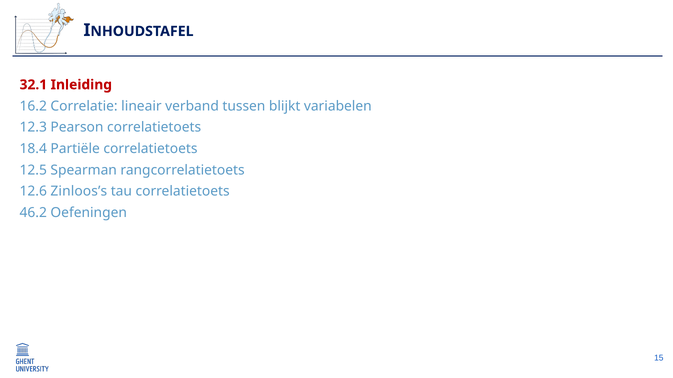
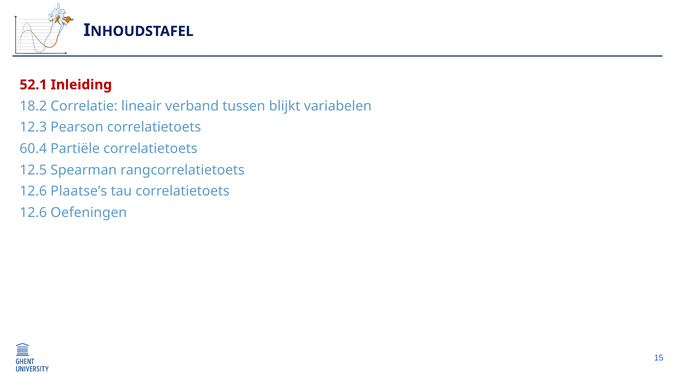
32.1: 32.1 -> 52.1 (33, 85)
16.2: 16.2 -> 18.2 (33, 106)
18.4: 18.4 -> 60.4 (33, 149)
Zinloos’s: Zinloos’s -> Plaatse’s (79, 192)
46.2: 46.2 -> 12.6 (33, 213)
